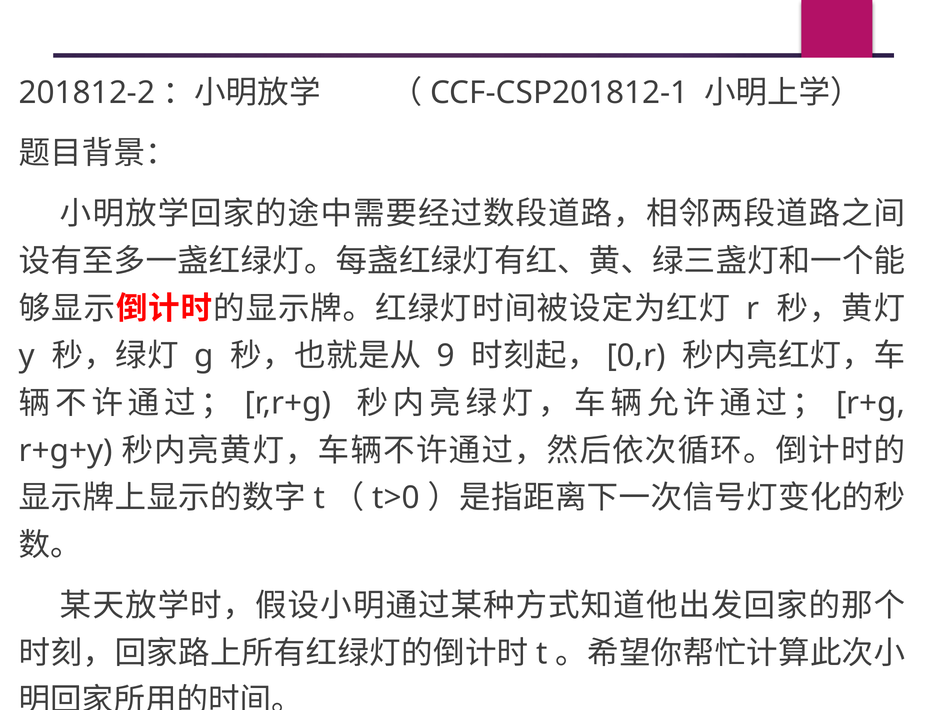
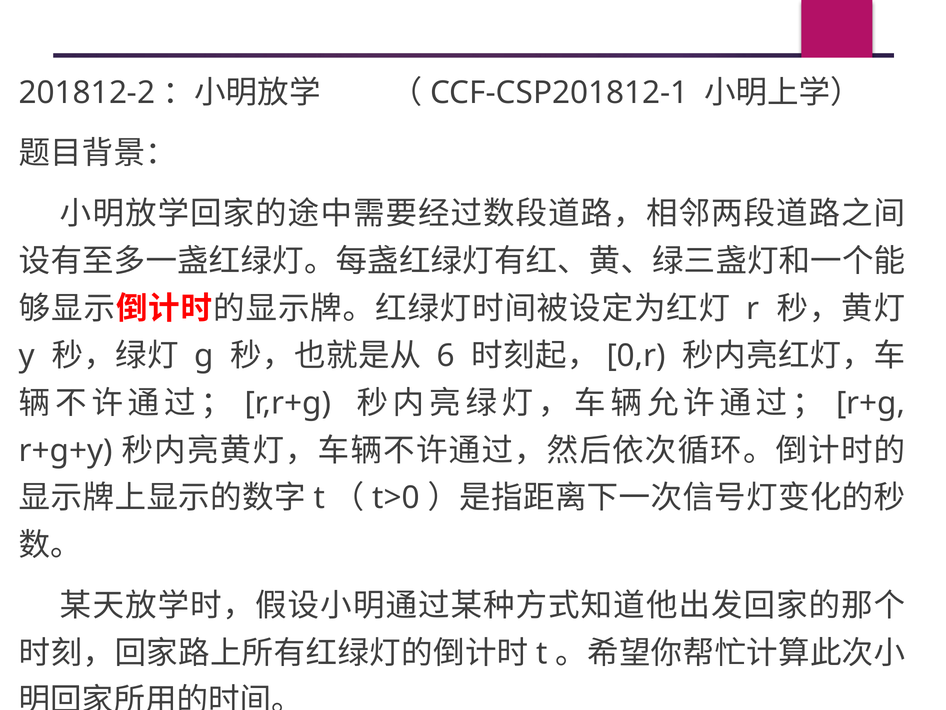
9: 9 -> 6 (446, 356)
